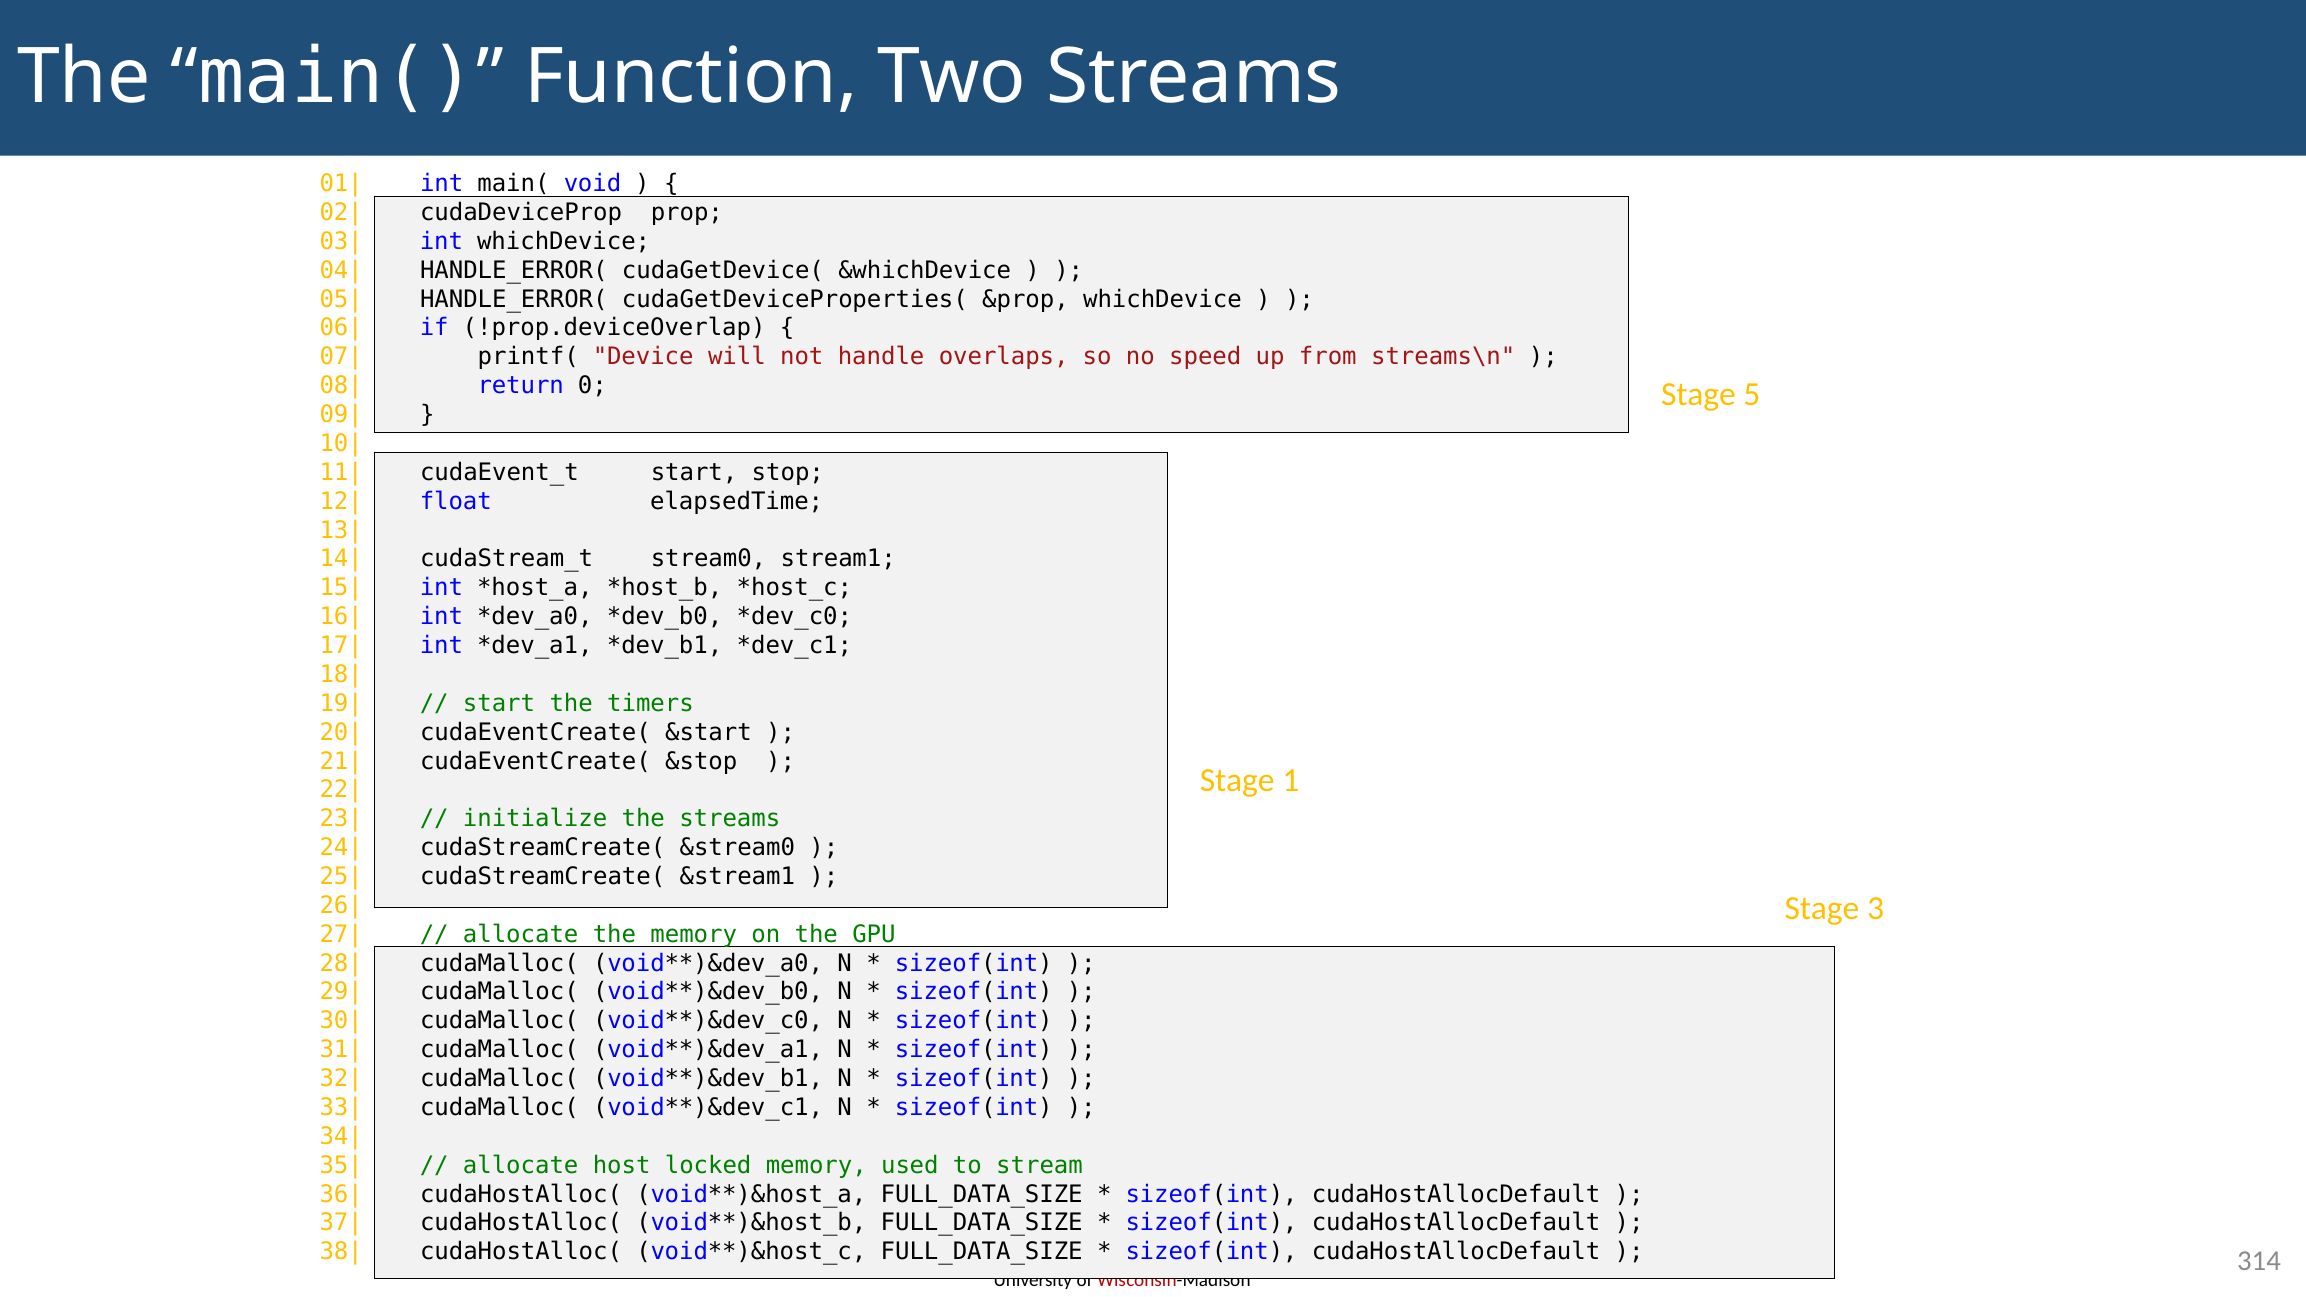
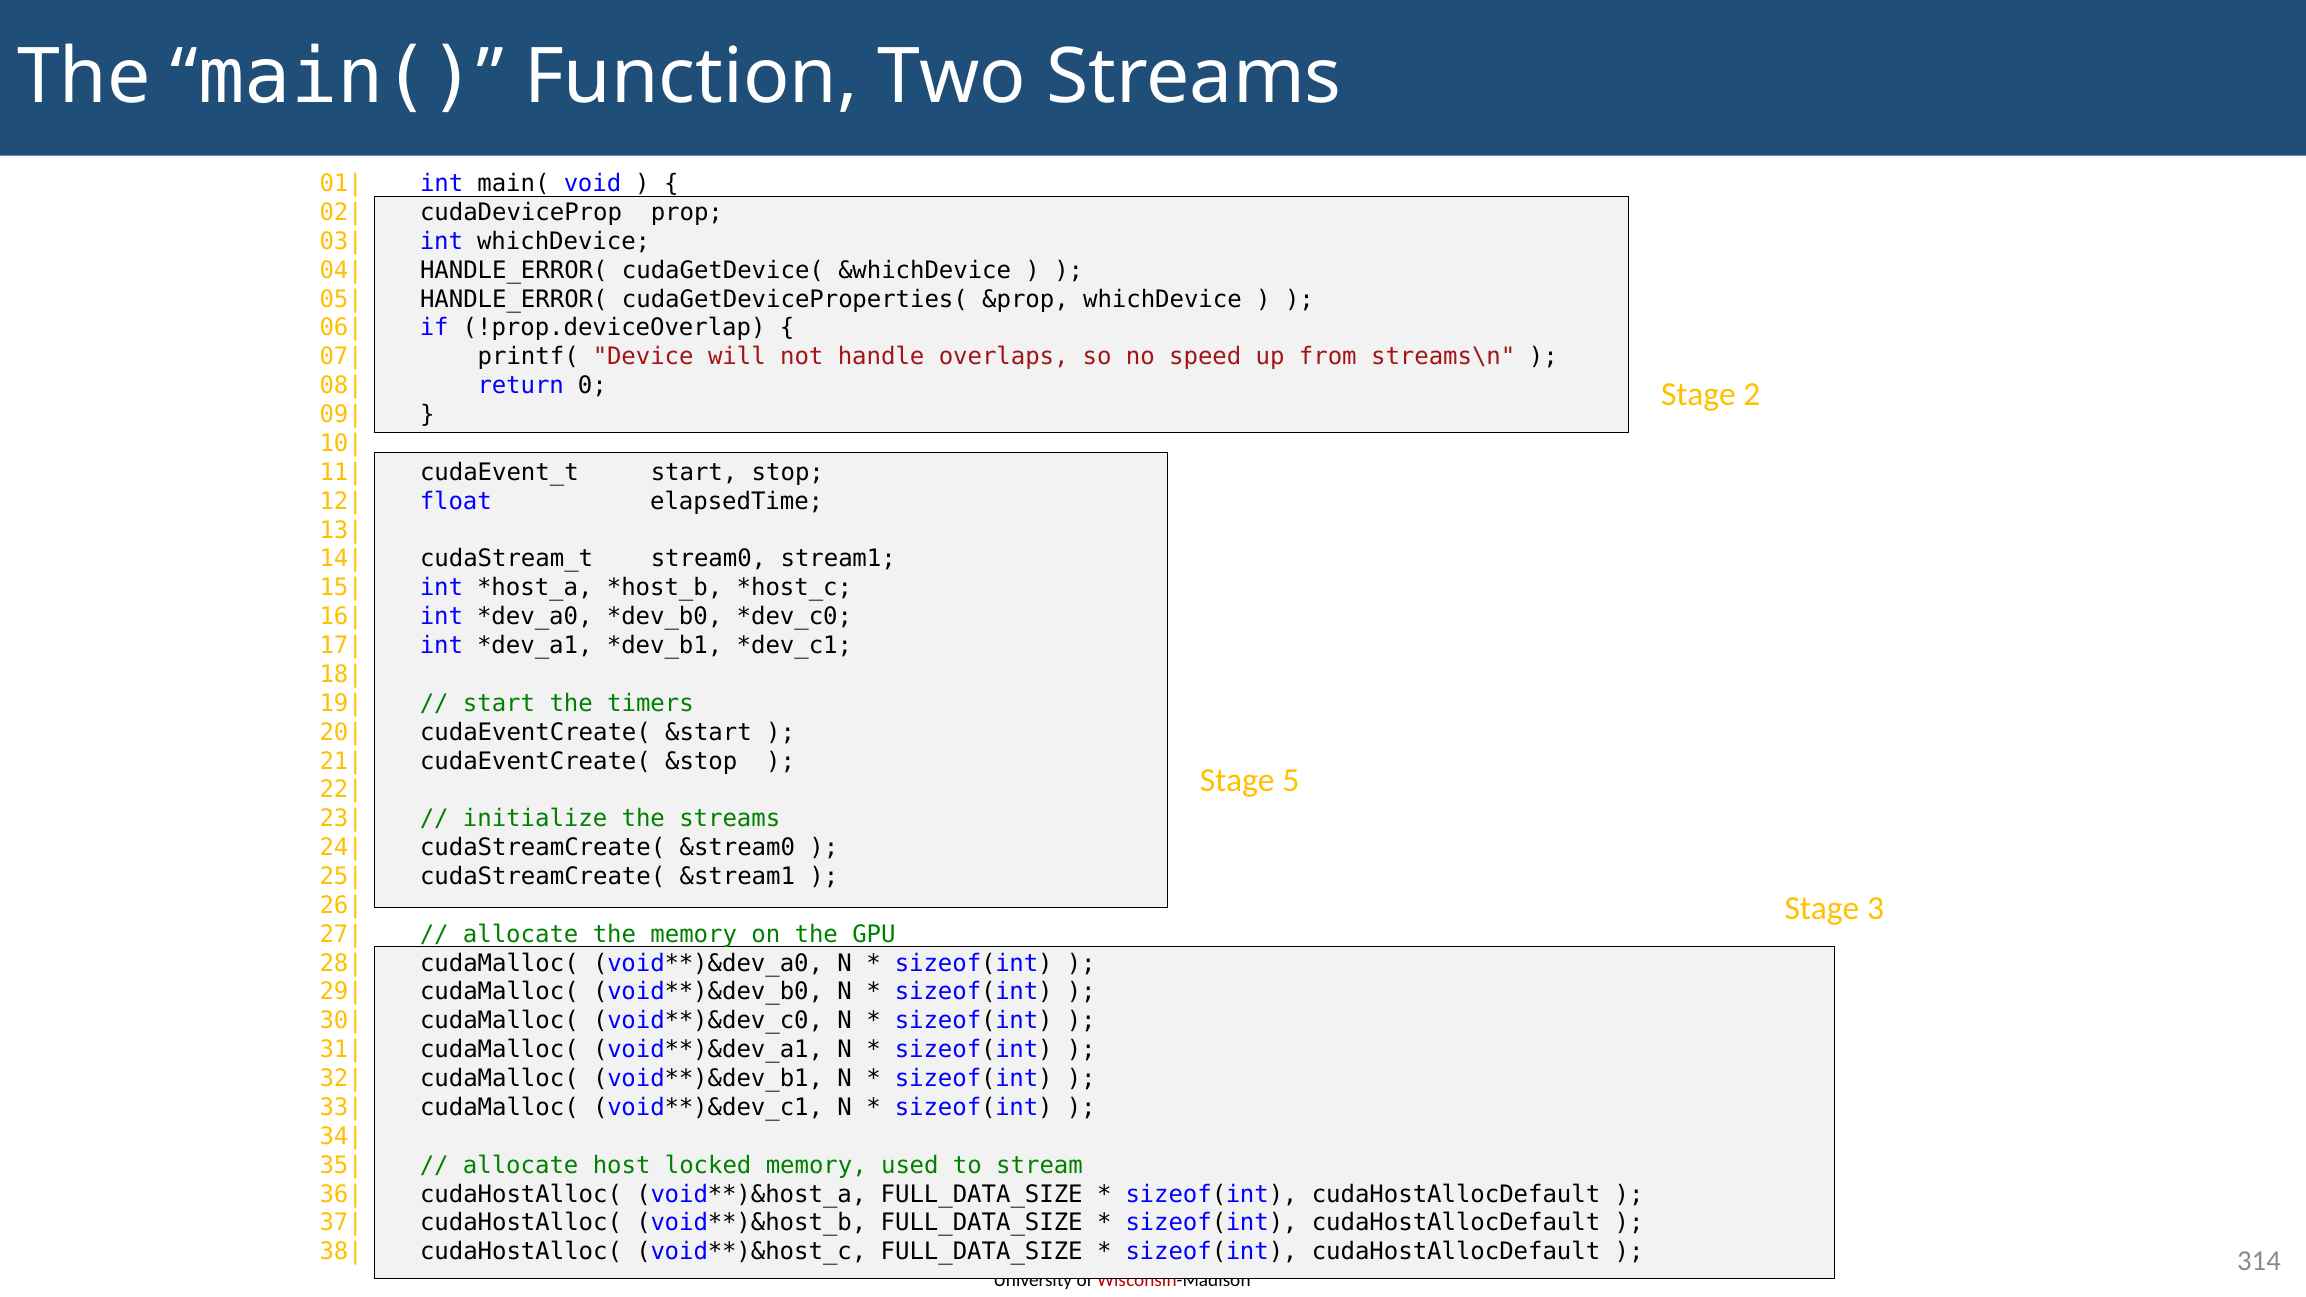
5: 5 -> 2 (1752, 394)
1: 1 -> 5 (1291, 781)
